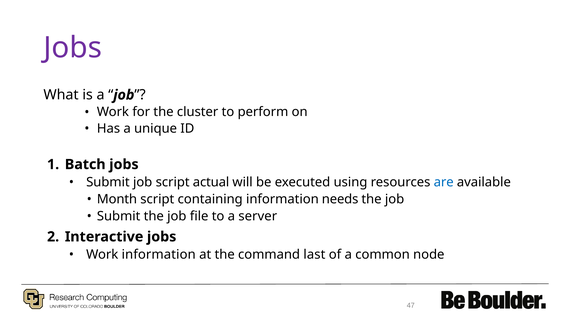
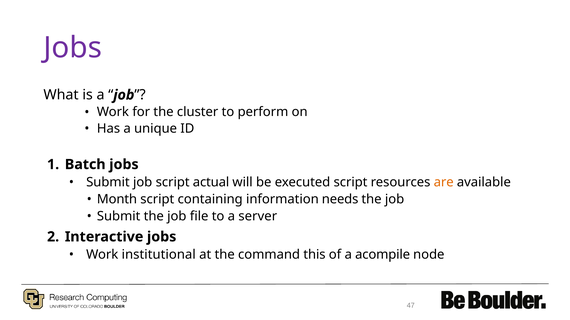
executed using: using -> script (350, 182)
are colour: blue -> orange (444, 182)
Work information: information -> institutional (159, 255)
last: last -> this (314, 255)
common: common -> acompile (383, 255)
